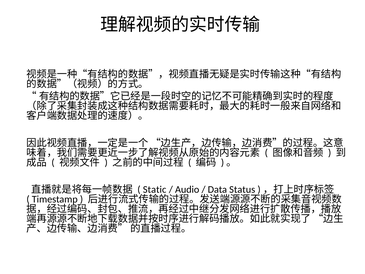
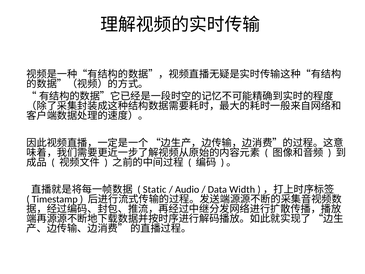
Status: Status -> Width (242, 189)
